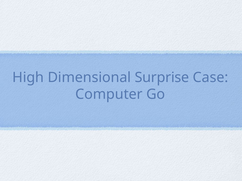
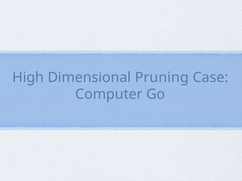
Surprise: Surprise -> Pruning (162, 78)
